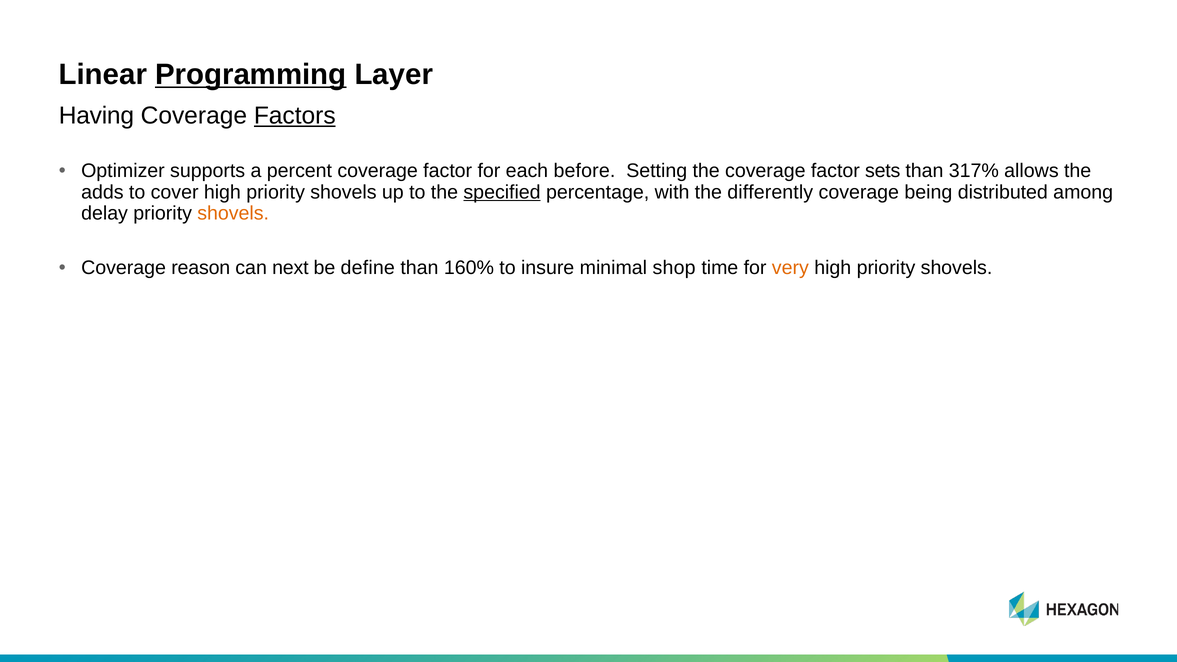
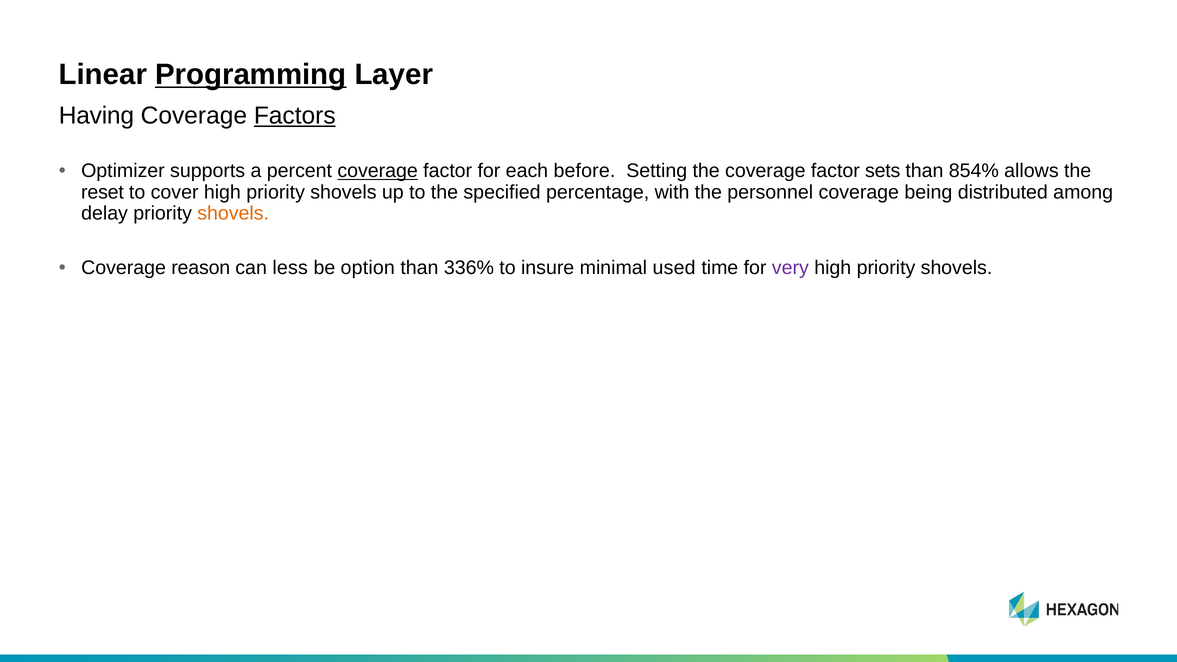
coverage underline: none -> present (378, 171)
317%: 317% -> 854% (974, 171)
adds: adds -> reset (102, 192)
specified underline: present -> none (502, 192)
differently: differently -> personnel (770, 192)
next: next -> less (290, 268)
define: define -> option (368, 268)
160%: 160% -> 336% (469, 268)
shop: shop -> used (674, 268)
very colour: orange -> purple (790, 268)
